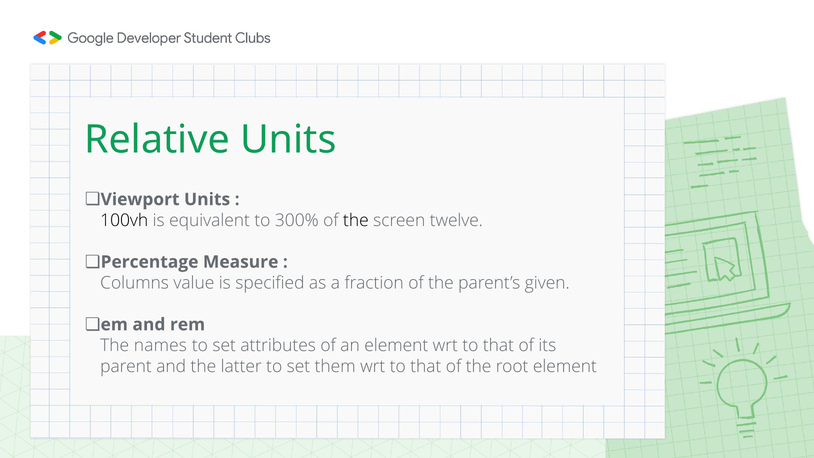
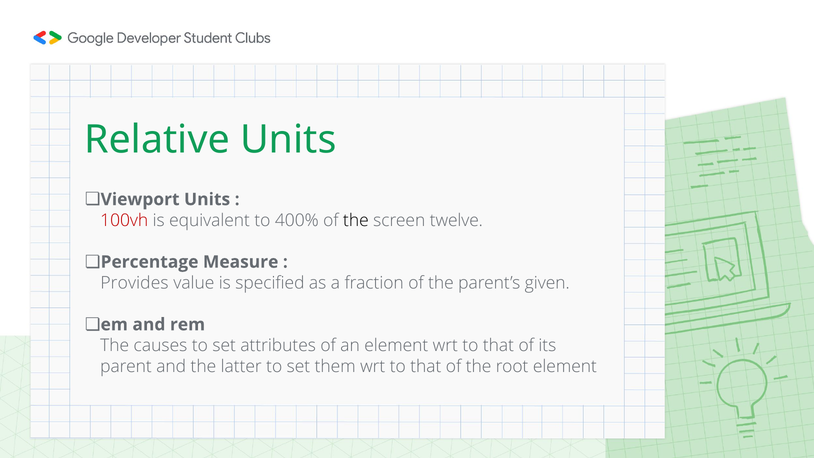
100vh colour: black -> red (124, 220)
300%: 300% -> 400% (297, 220)
Columns: Columns -> Provides (134, 283)
names: names -> causes (160, 345)
